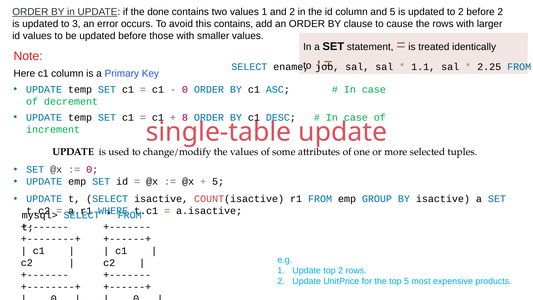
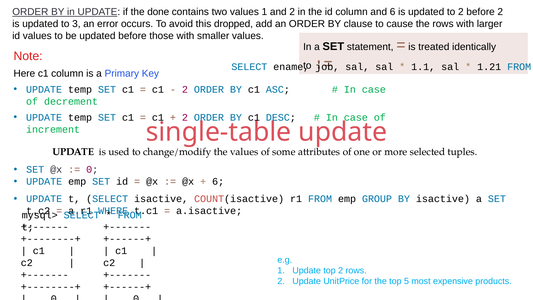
and 5: 5 -> 6 (393, 12)
this contains: contains -> dropped (233, 24)
2.25: 2.25 -> 1.21 (489, 67)
0: 0 -> 2 (185, 89)
8: 8 -> 2 (185, 117)
5: 5 -> 6 (218, 181)
